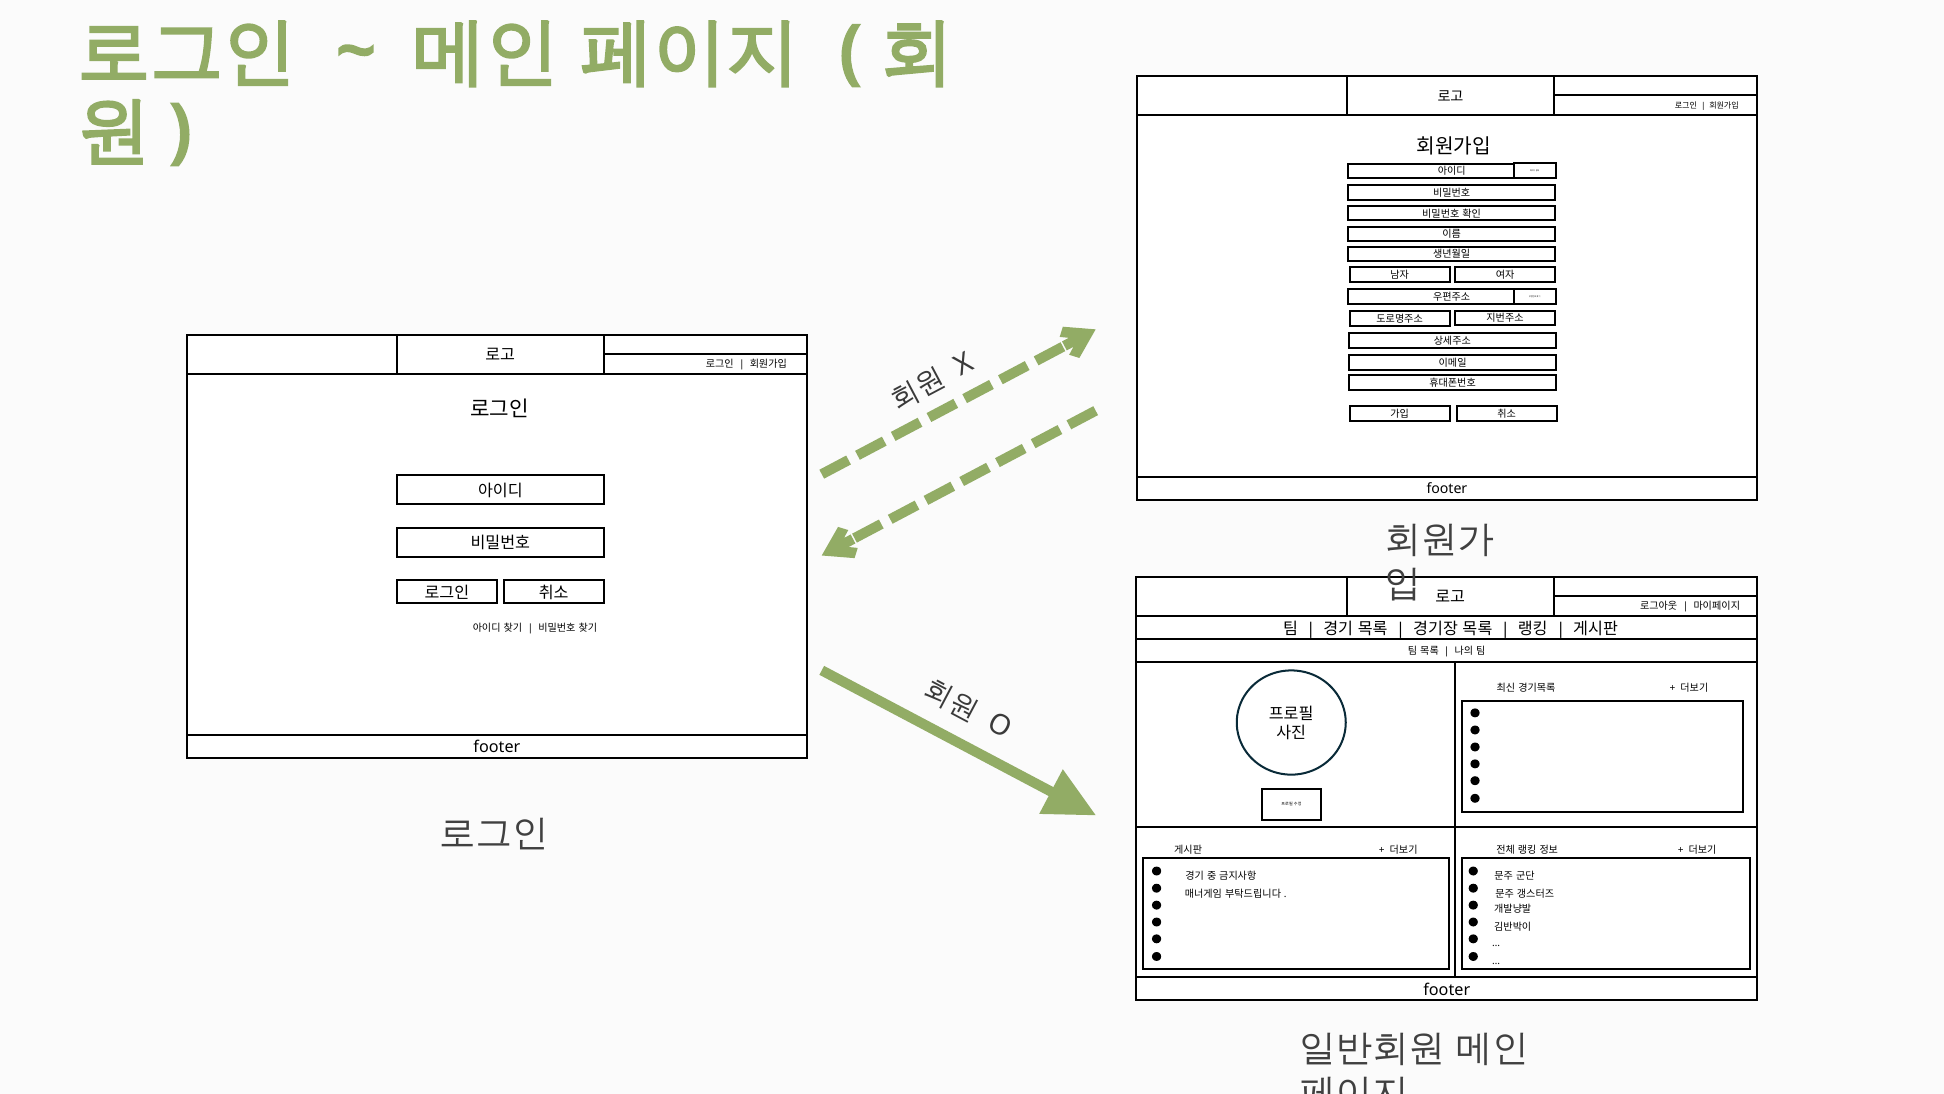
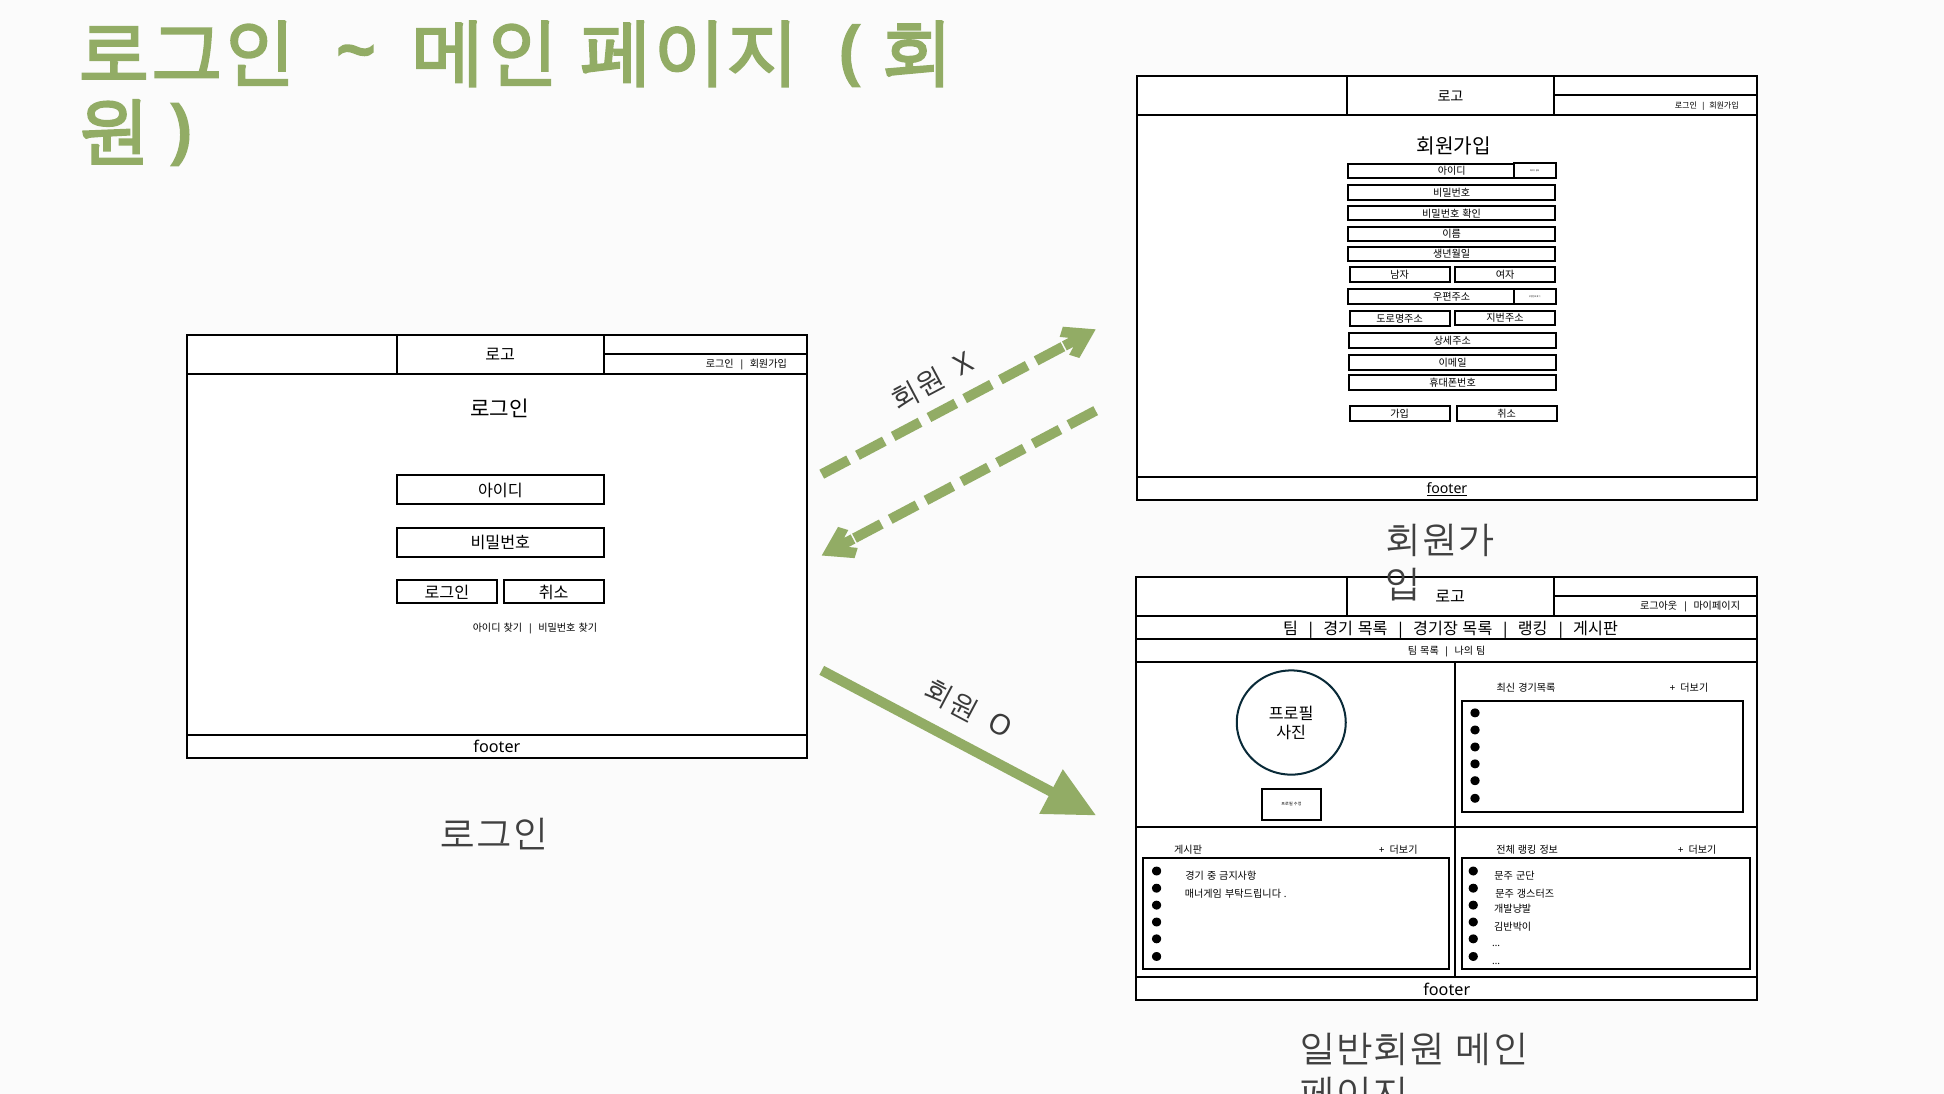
footer underline: none -> present (1447, 489)
